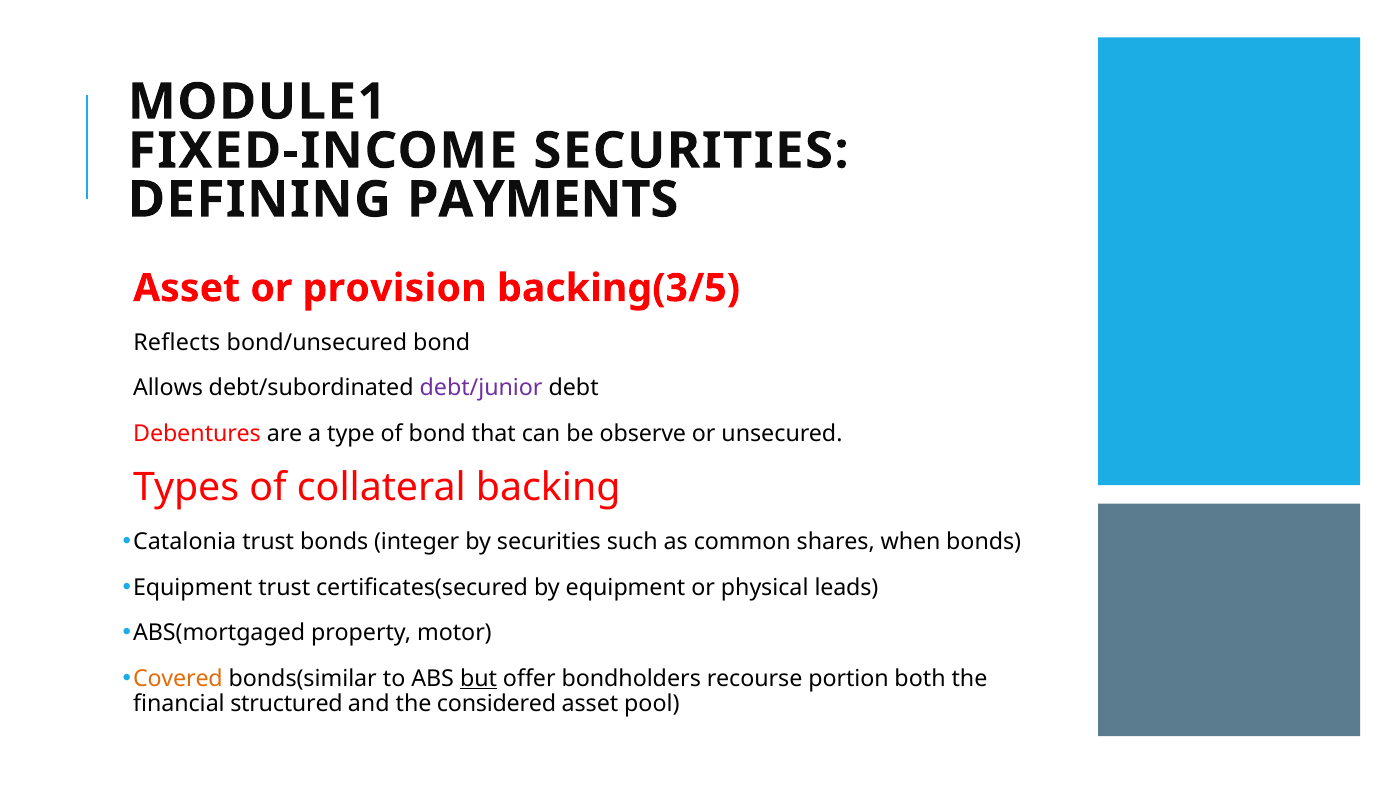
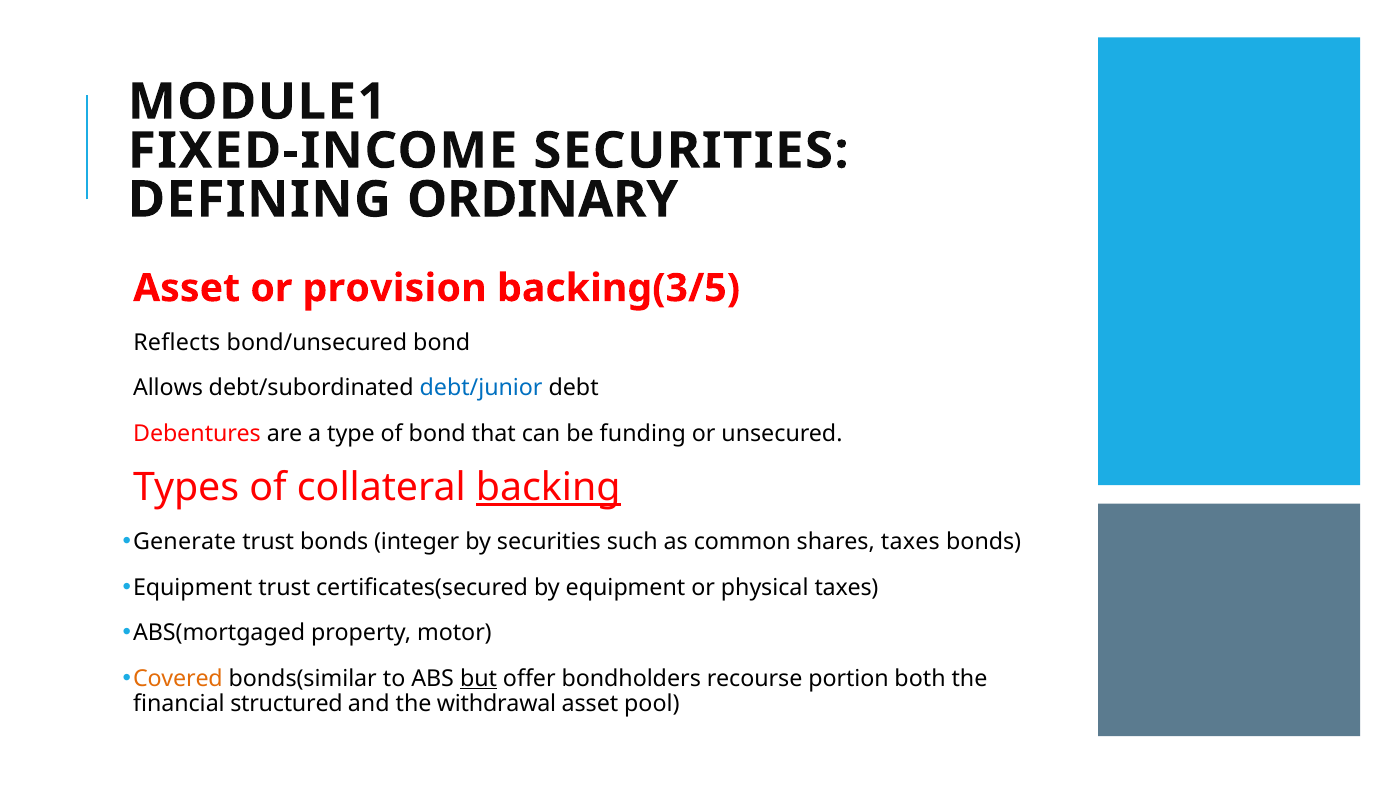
PAYMENTS: PAYMENTS -> ORDINARY (543, 200)
debt/junior colour: purple -> blue (481, 388)
observe: observe -> funding (643, 433)
backing underline: none -> present (548, 488)
Catalonia: Catalonia -> Generate (185, 542)
shares when: when -> taxes (910, 542)
physical leads: leads -> taxes (846, 587)
considered: considered -> withdrawal (497, 703)
